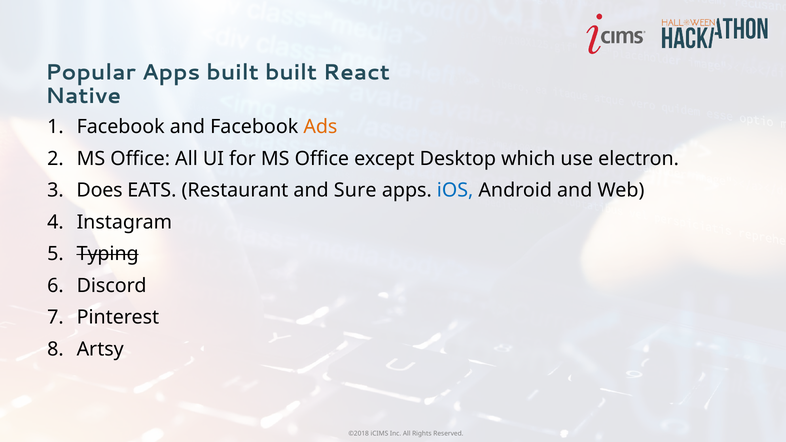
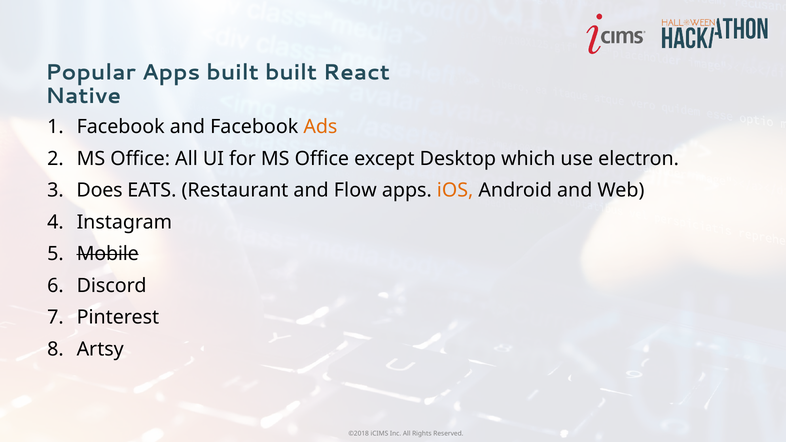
Sure: Sure -> Flow (355, 191)
iOS colour: blue -> orange (455, 191)
Typing: Typing -> Mobile (108, 254)
